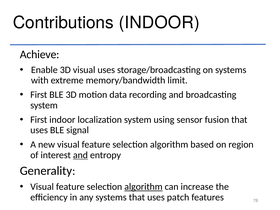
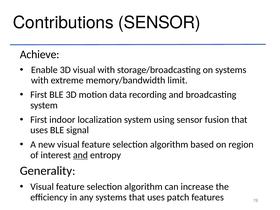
Contributions INDOOR: INDOOR -> SENSOR (159, 23)
visual uses: uses -> with (106, 70)
algorithm underline: present -> none (143, 187)
